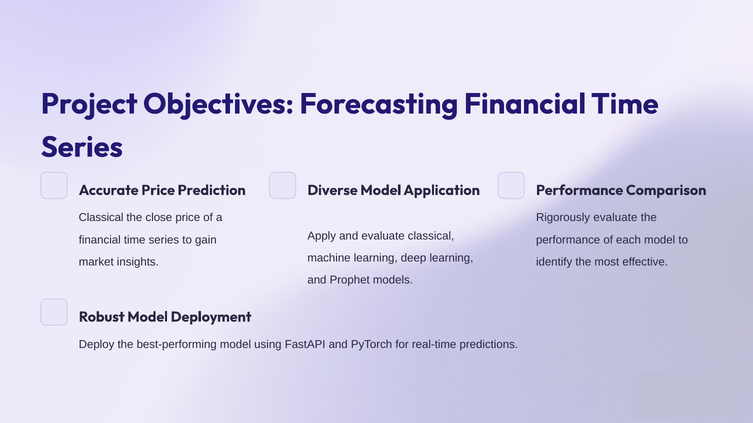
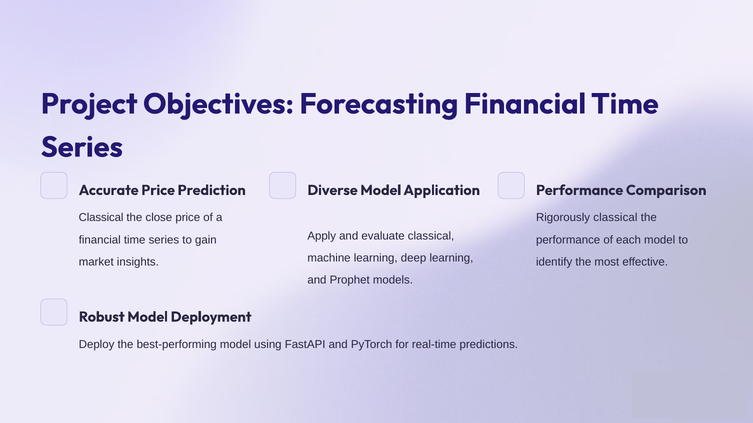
Rigorously evaluate: evaluate -> classical (615, 218)
